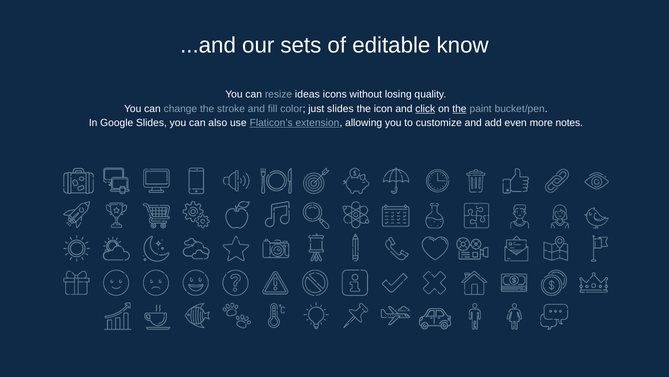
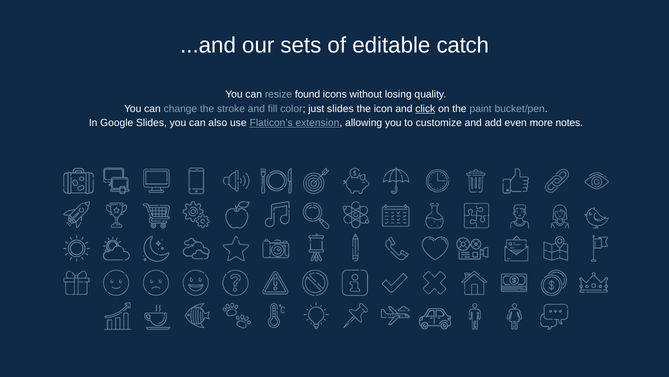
know: know -> catch (463, 45)
ideas: ideas -> found (308, 94)
the underline: present -> none (459, 109)
